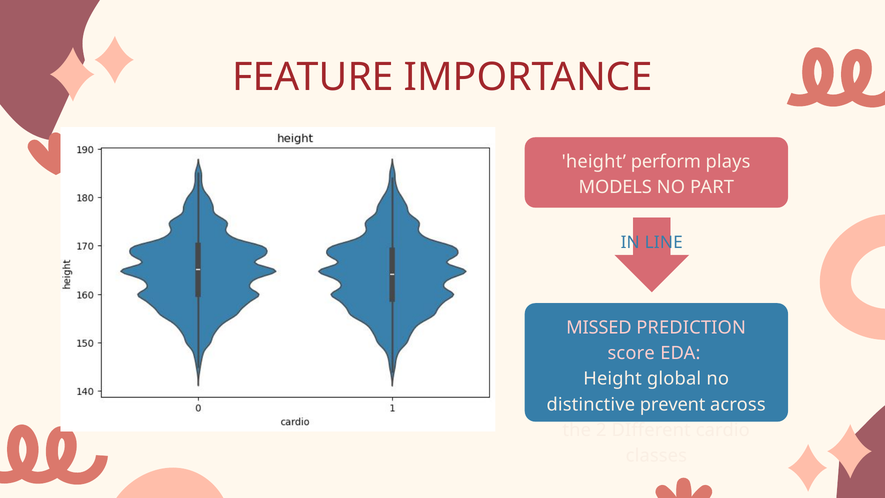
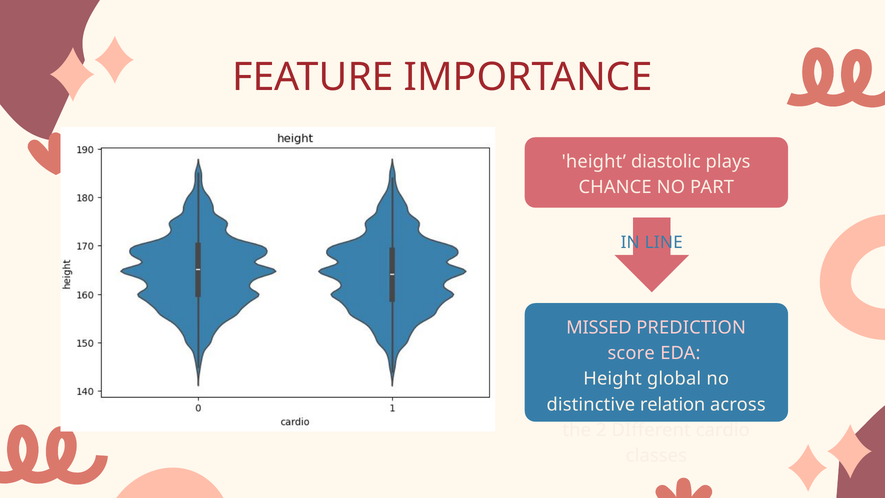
perform: perform -> diastolic (666, 162)
MODELS: MODELS -> CHANCE (615, 187)
prevent: prevent -> relation (673, 404)
